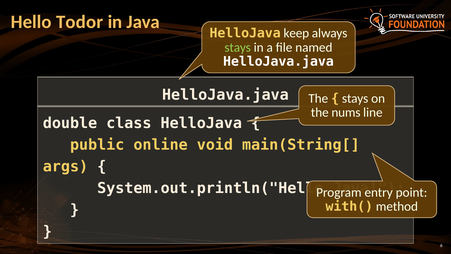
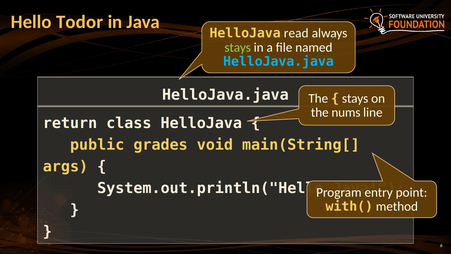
keep: keep -> read (296, 33)
HelloJava.java colour: white -> light blue (278, 61)
double: double -> return (70, 123)
online: online -> grades (161, 145)
